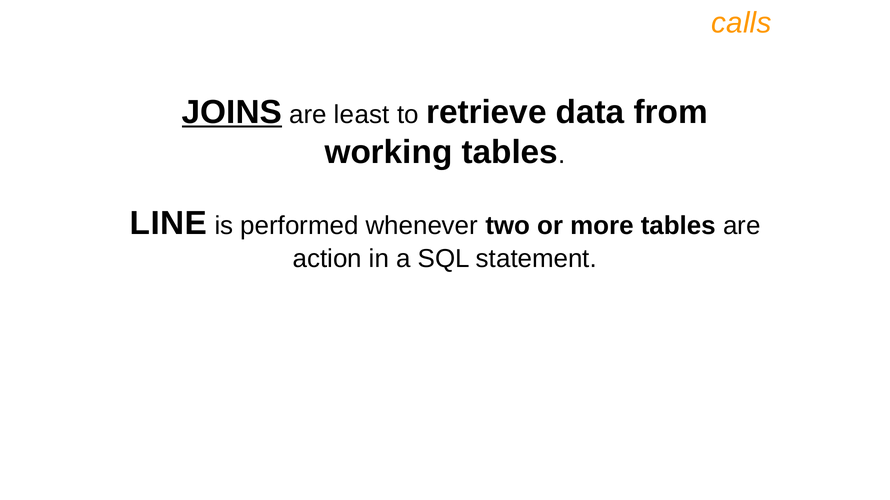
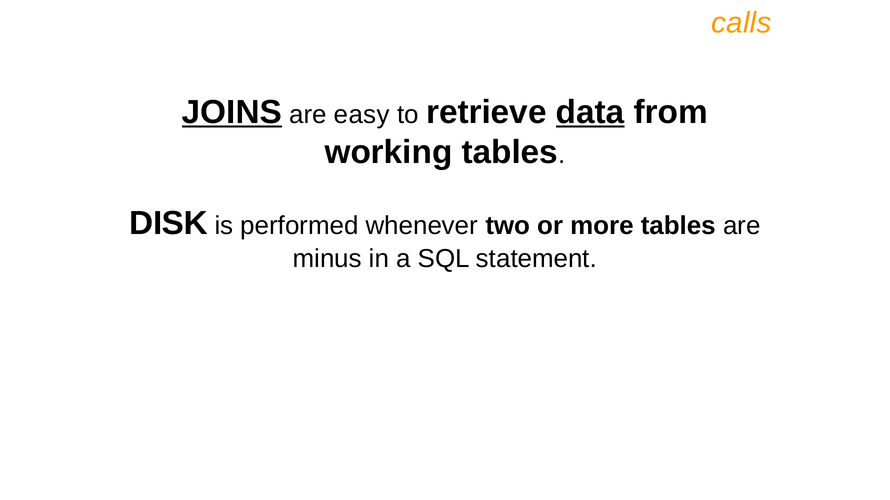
least: least -> easy (362, 115)
data underline: none -> present (590, 112)
LINE: LINE -> DISK (169, 224)
action: action -> minus (327, 259)
